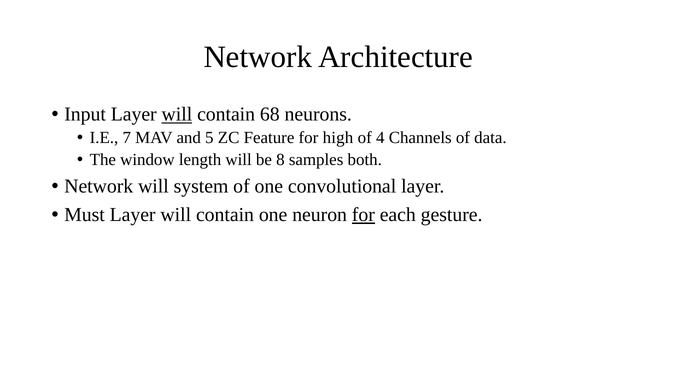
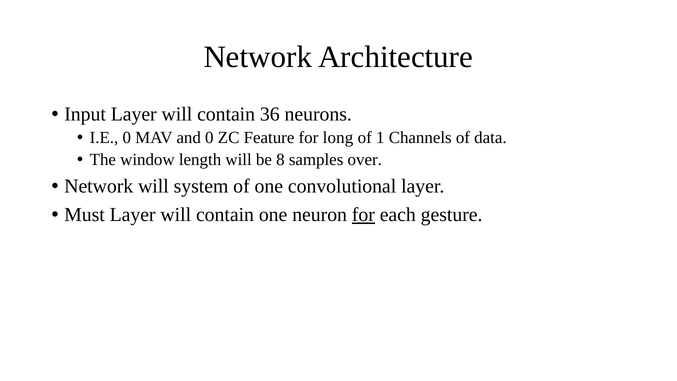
will underline: present -> none (177, 114)
68: 68 -> 36 (270, 114)
I.E 7: 7 -> 0 (127, 138)
and 5: 5 -> 0 (209, 138)
high: high -> long (338, 138)
4: 4 -> 1 (380, 138)
both: both -> over (365, 160)
